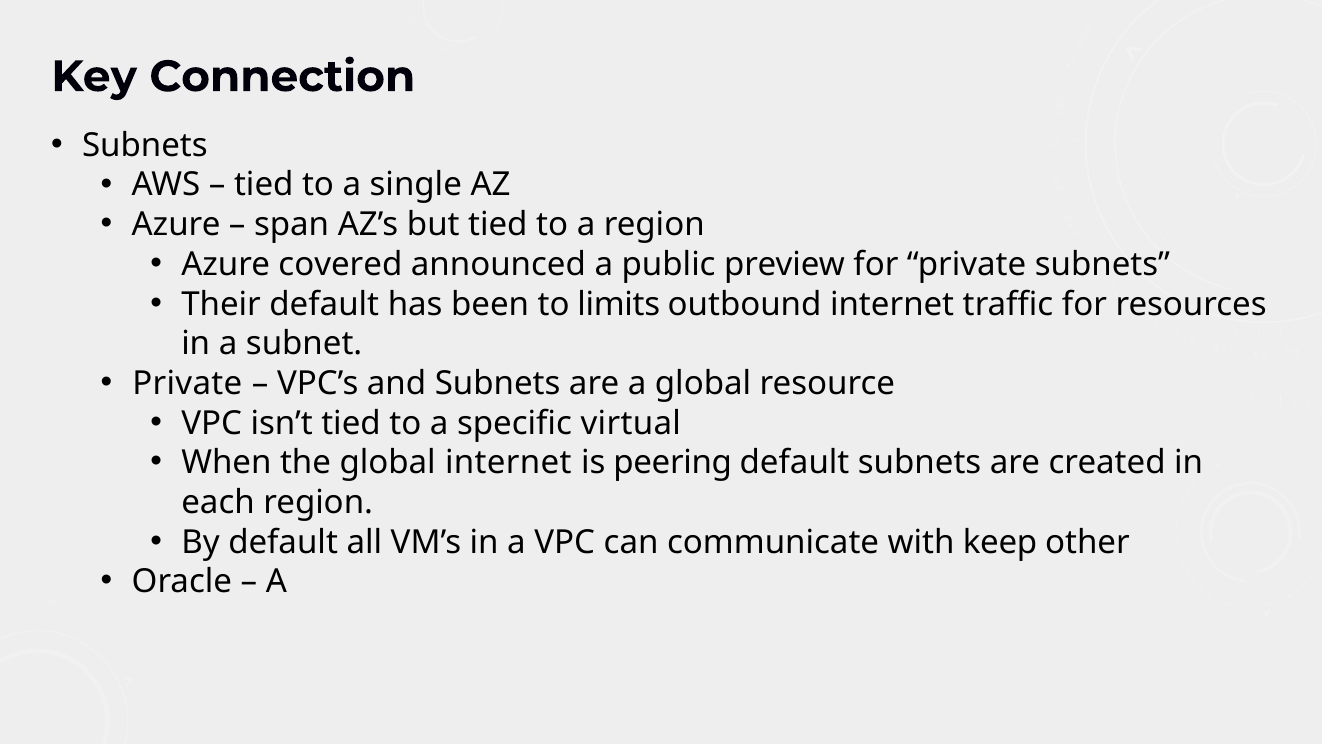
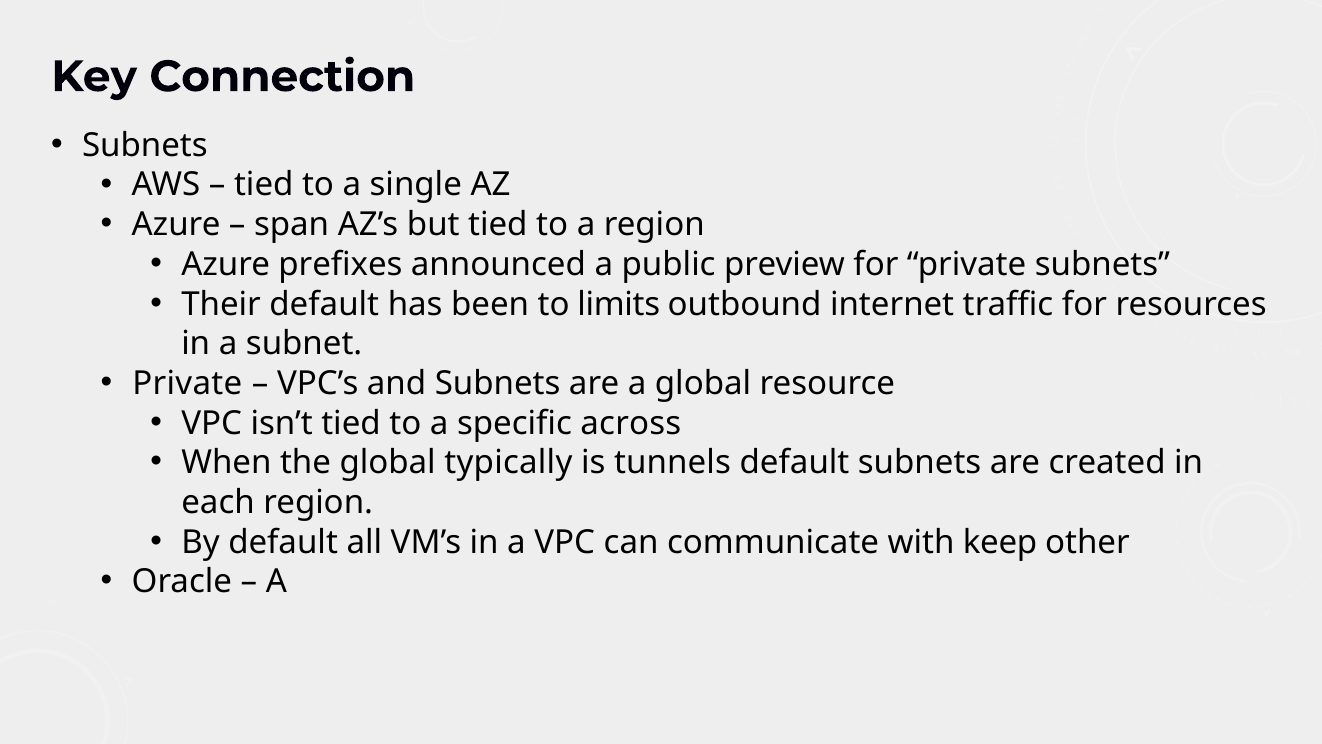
covered: covered -> prefixes (340, 264)
virtual: virtual -> across (631, 423)
global internet: internet -> typically (508, 463)
peering: peering -> tunnels (673, 463)
